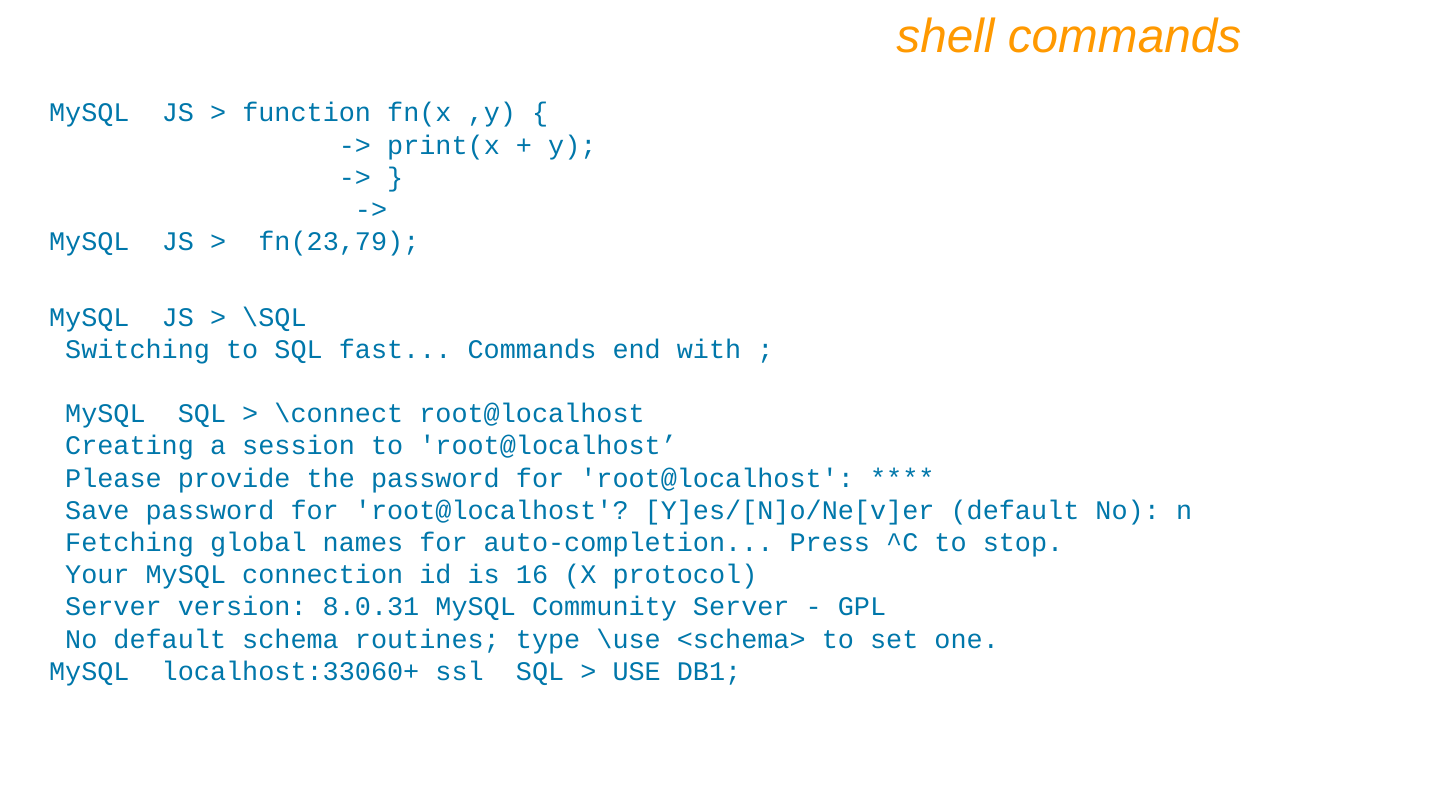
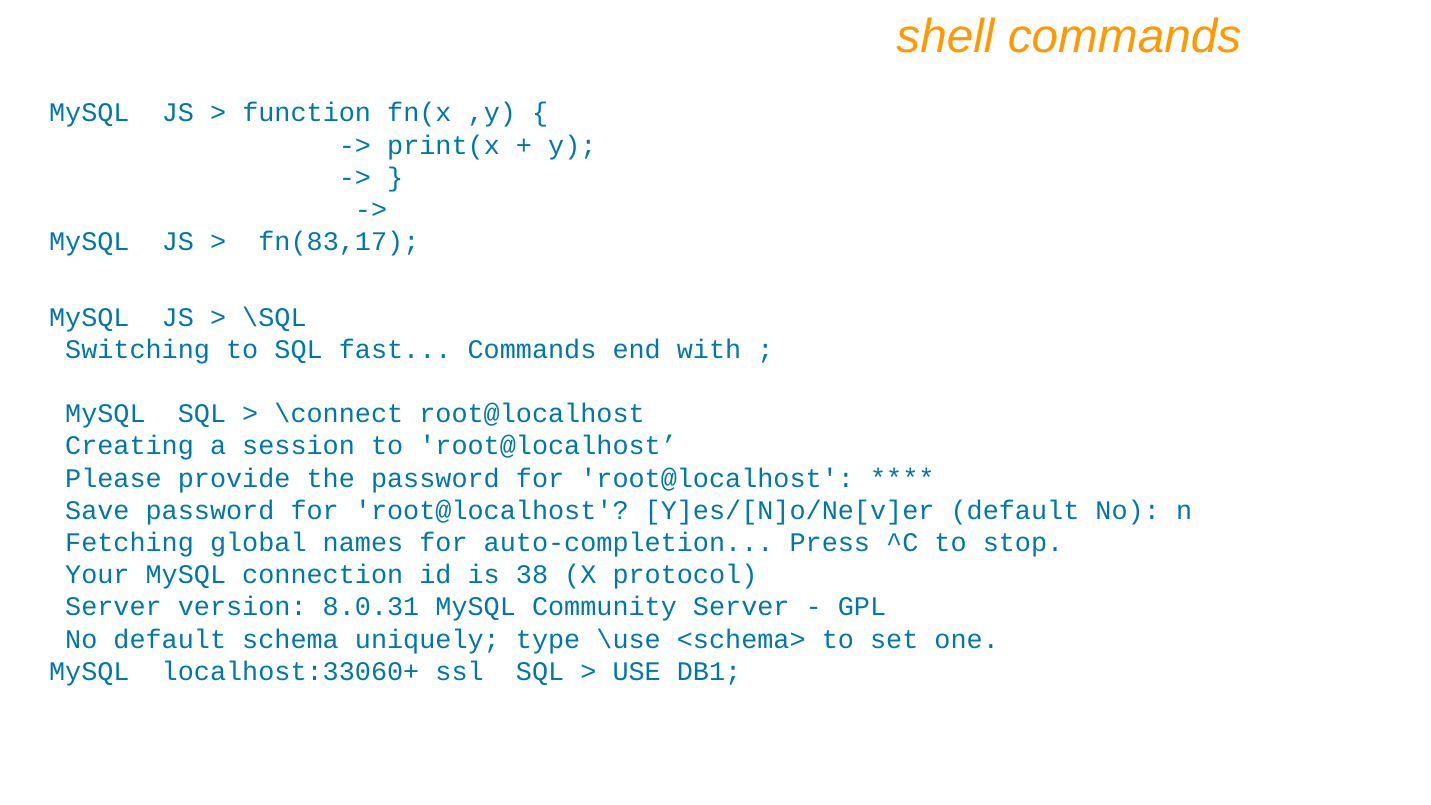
fn(23,79: fn(23,79 -> fn(83,17 (339, 242)
16: 16 -> 38 (532, 575)
routines: routines -> uniquely (427, 639)
